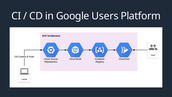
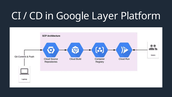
Users: Users -> Layer (105, 16)
